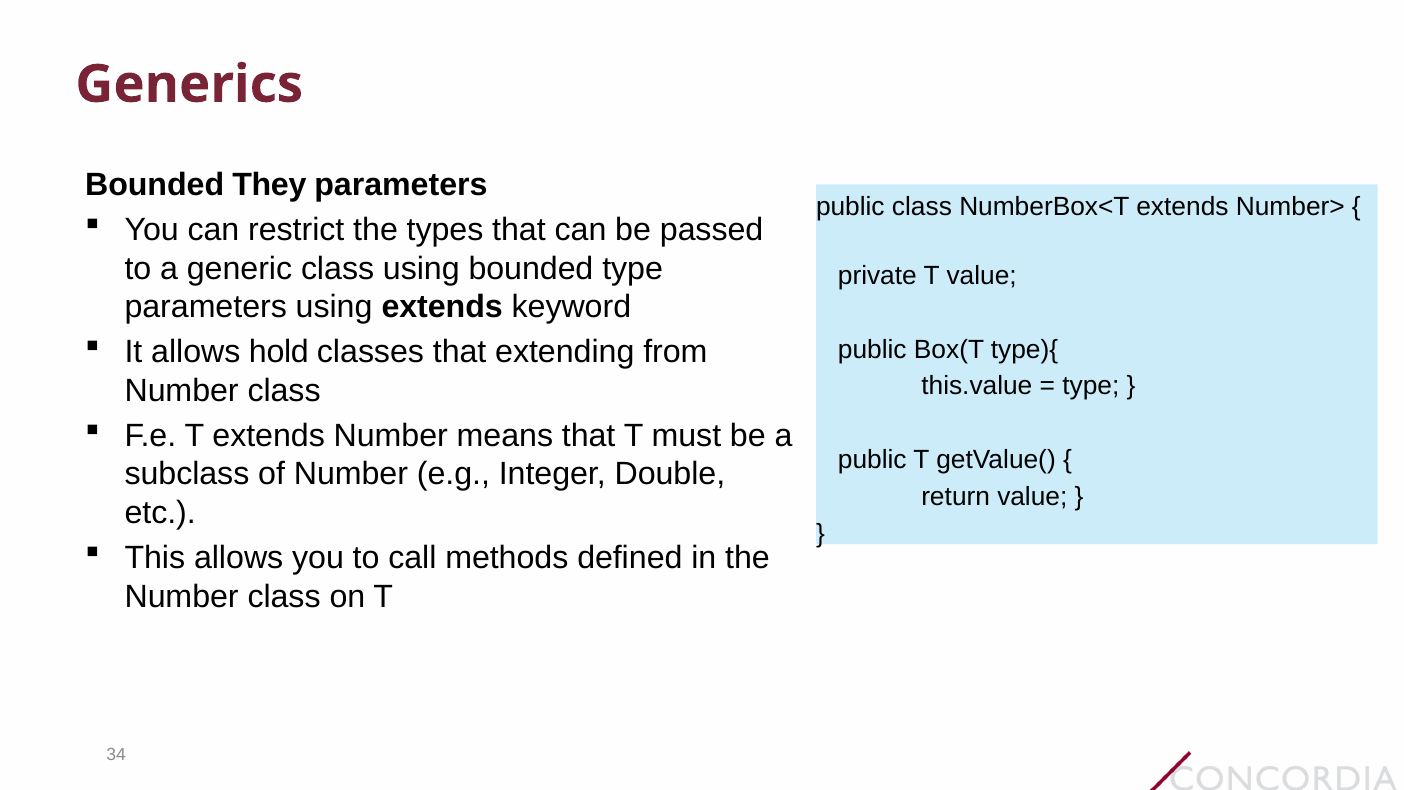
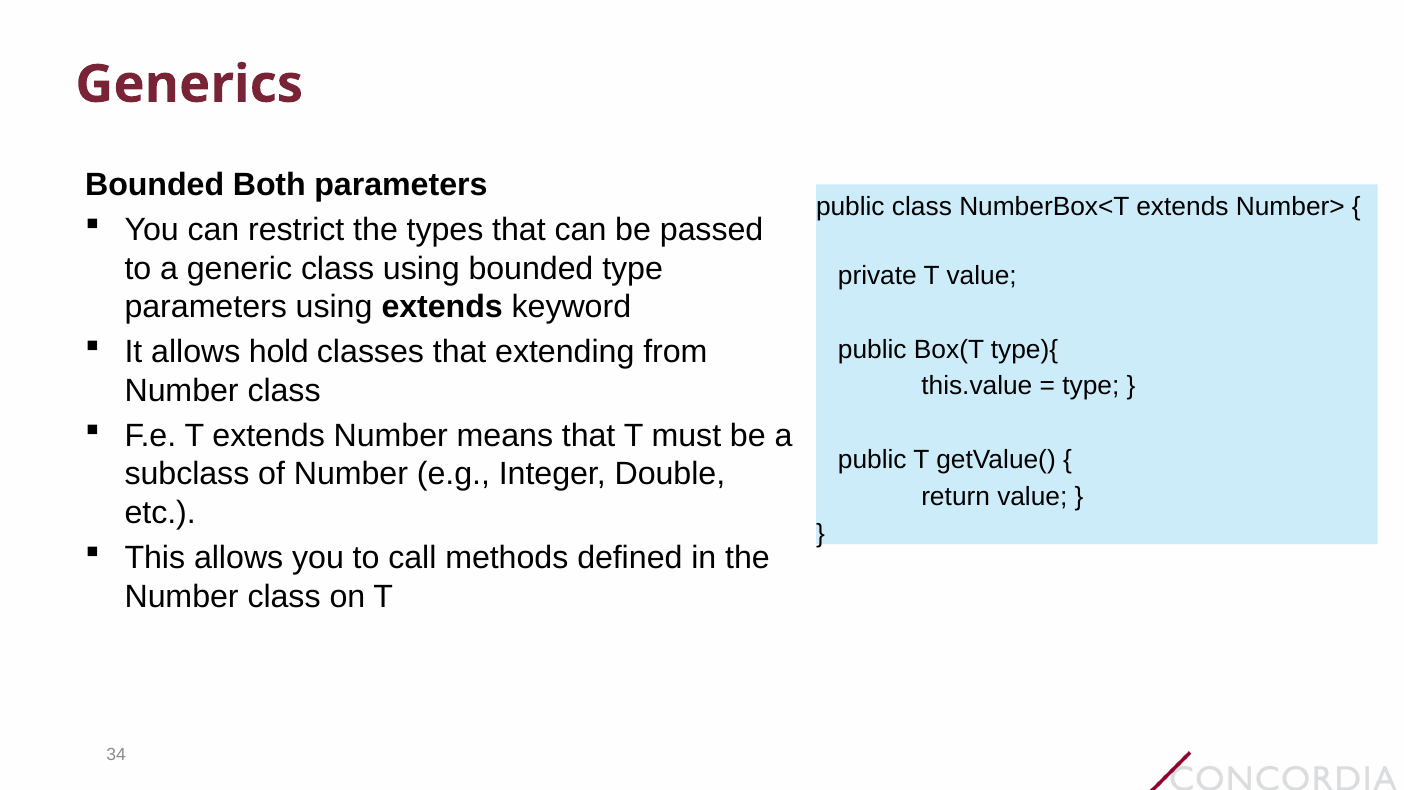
They: They -> Both (269, 185)
